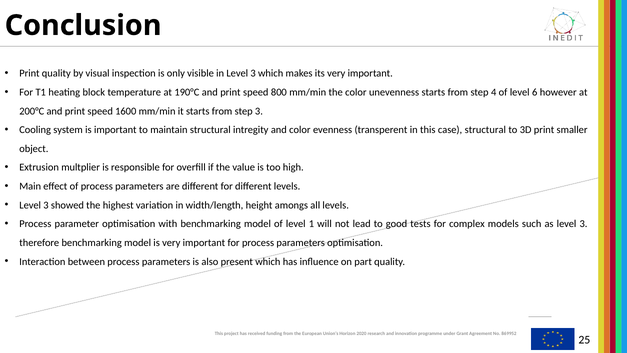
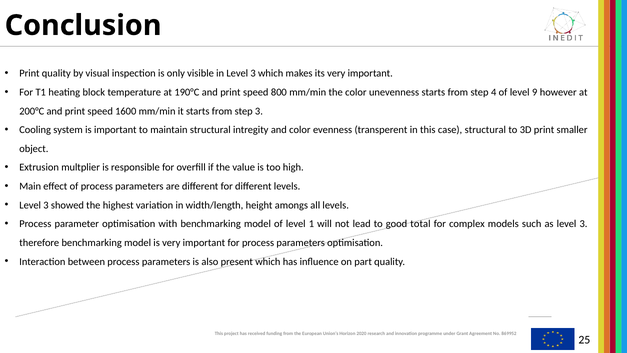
6: 6 -> 9 (535, 92)
tests: tests -> total (420, 224)
